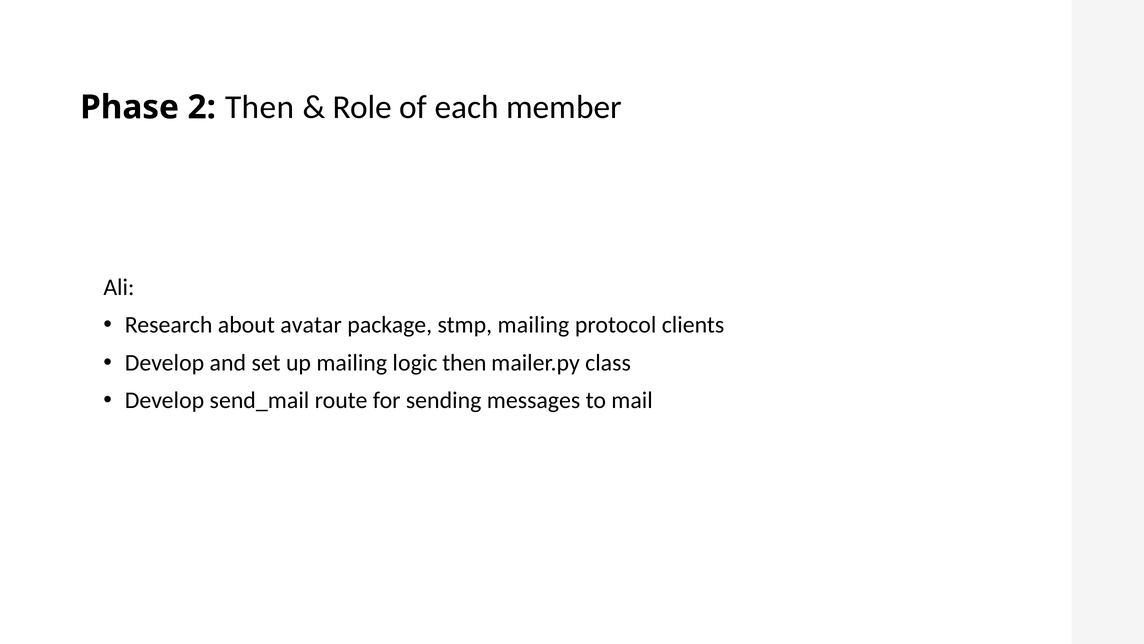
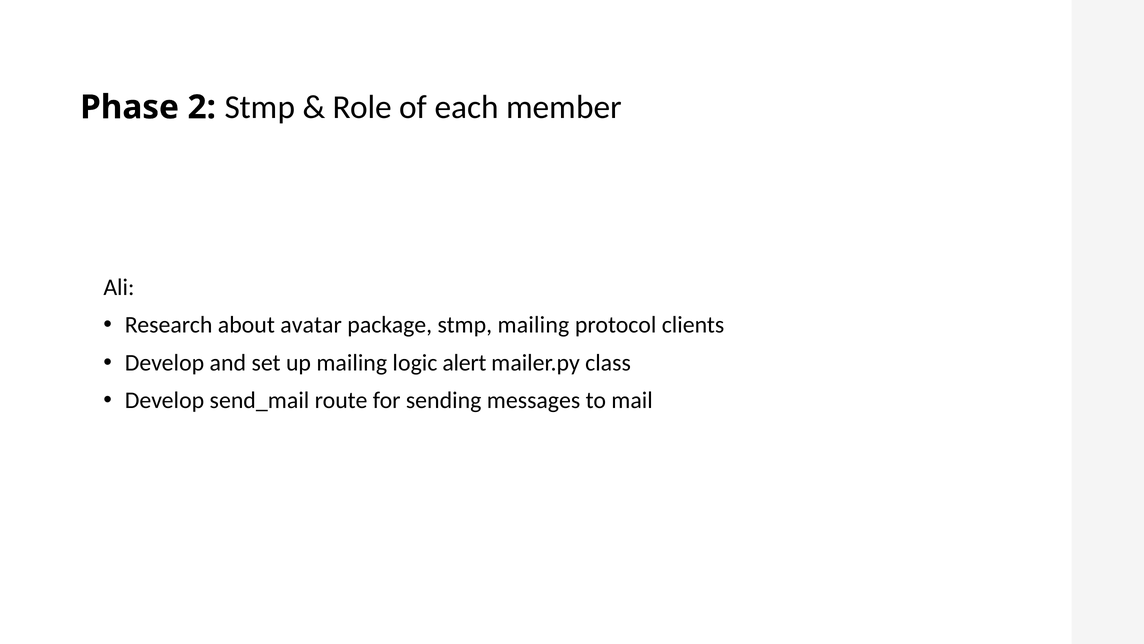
2 Then: Then -> Stmp (260, 107)
logic then: then -> alert (464, 362)
